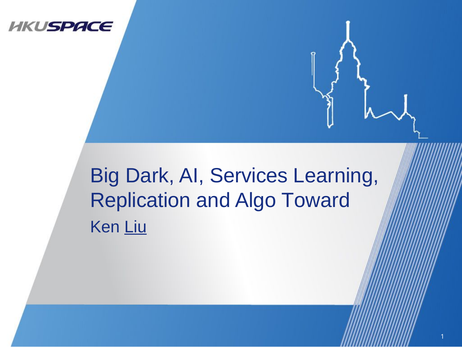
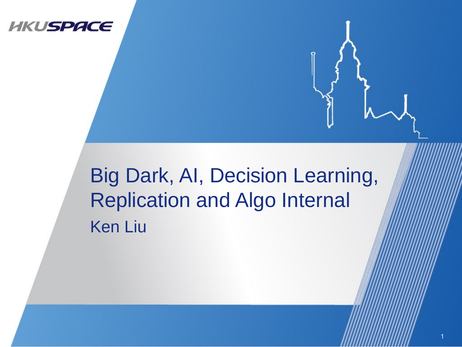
Services: Services -> Decision (249, 175)
Toward: Toward -> Internal (316, 200)
Liu underline: present -> none (136, 227)
